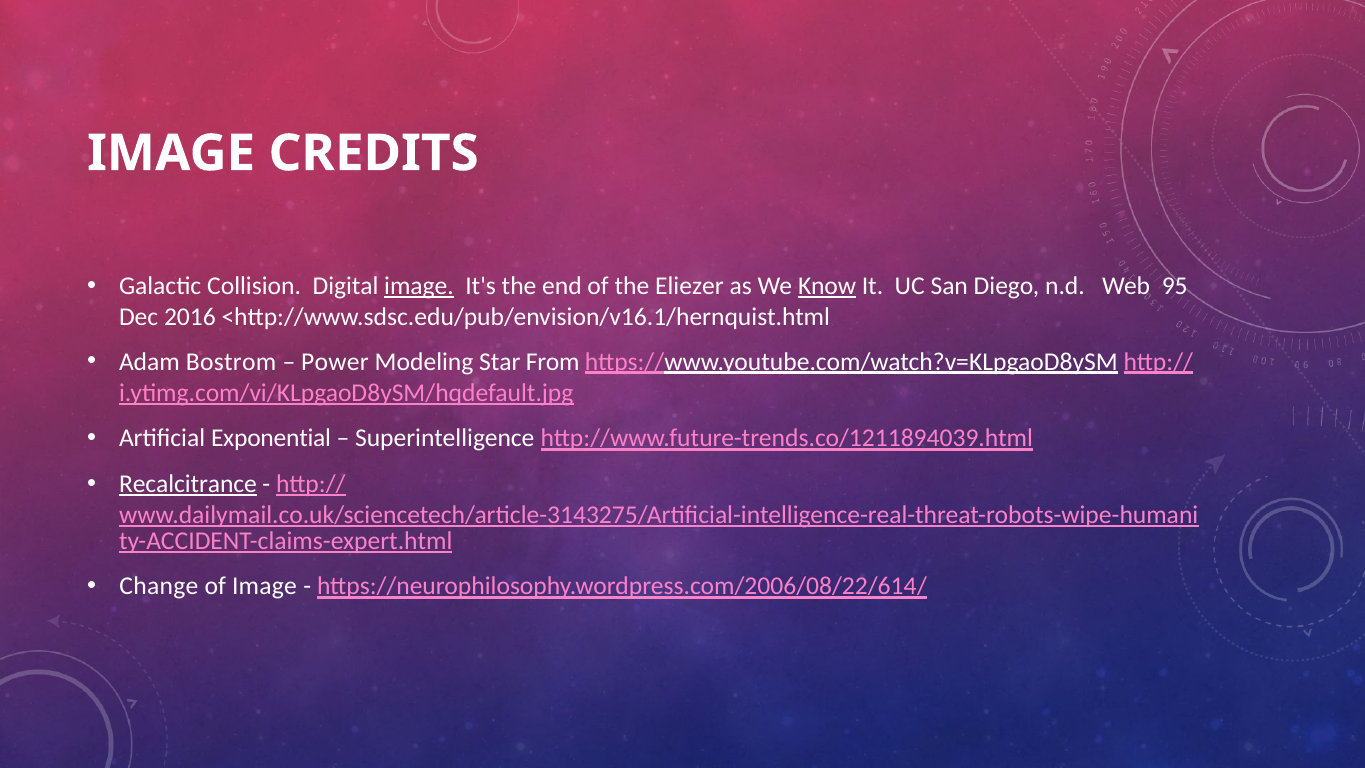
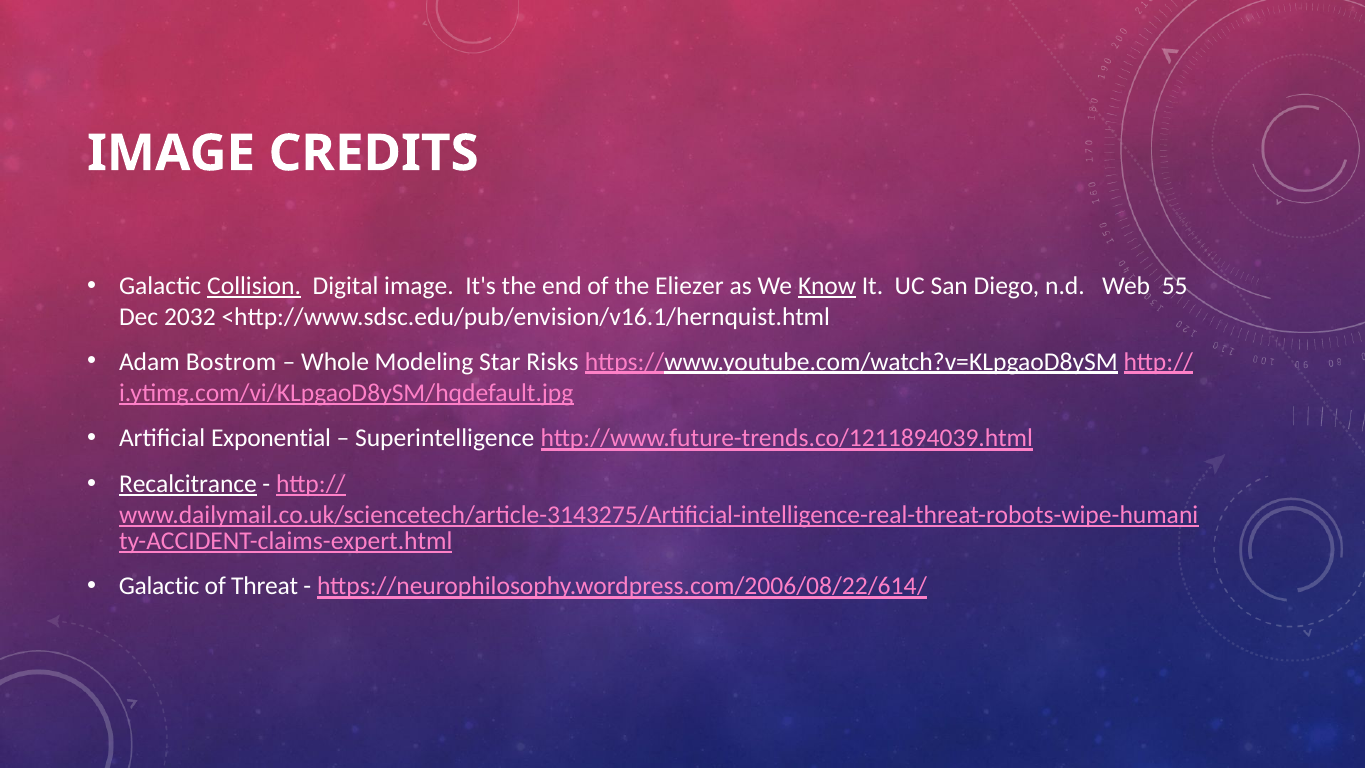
Collision underline: none -> present (254, 286)
image underline: present -> none (419, 286)
95: 95 -> 55 (1175, 286)
2016: 2016 -> 2032 (190, 317)
Power: Power -> Whole (335, 362)
From: From -> Risks (552, 362)
Change: Change -> Galactic (159, 586)
of Image: Image -> Threat (265, 586)
